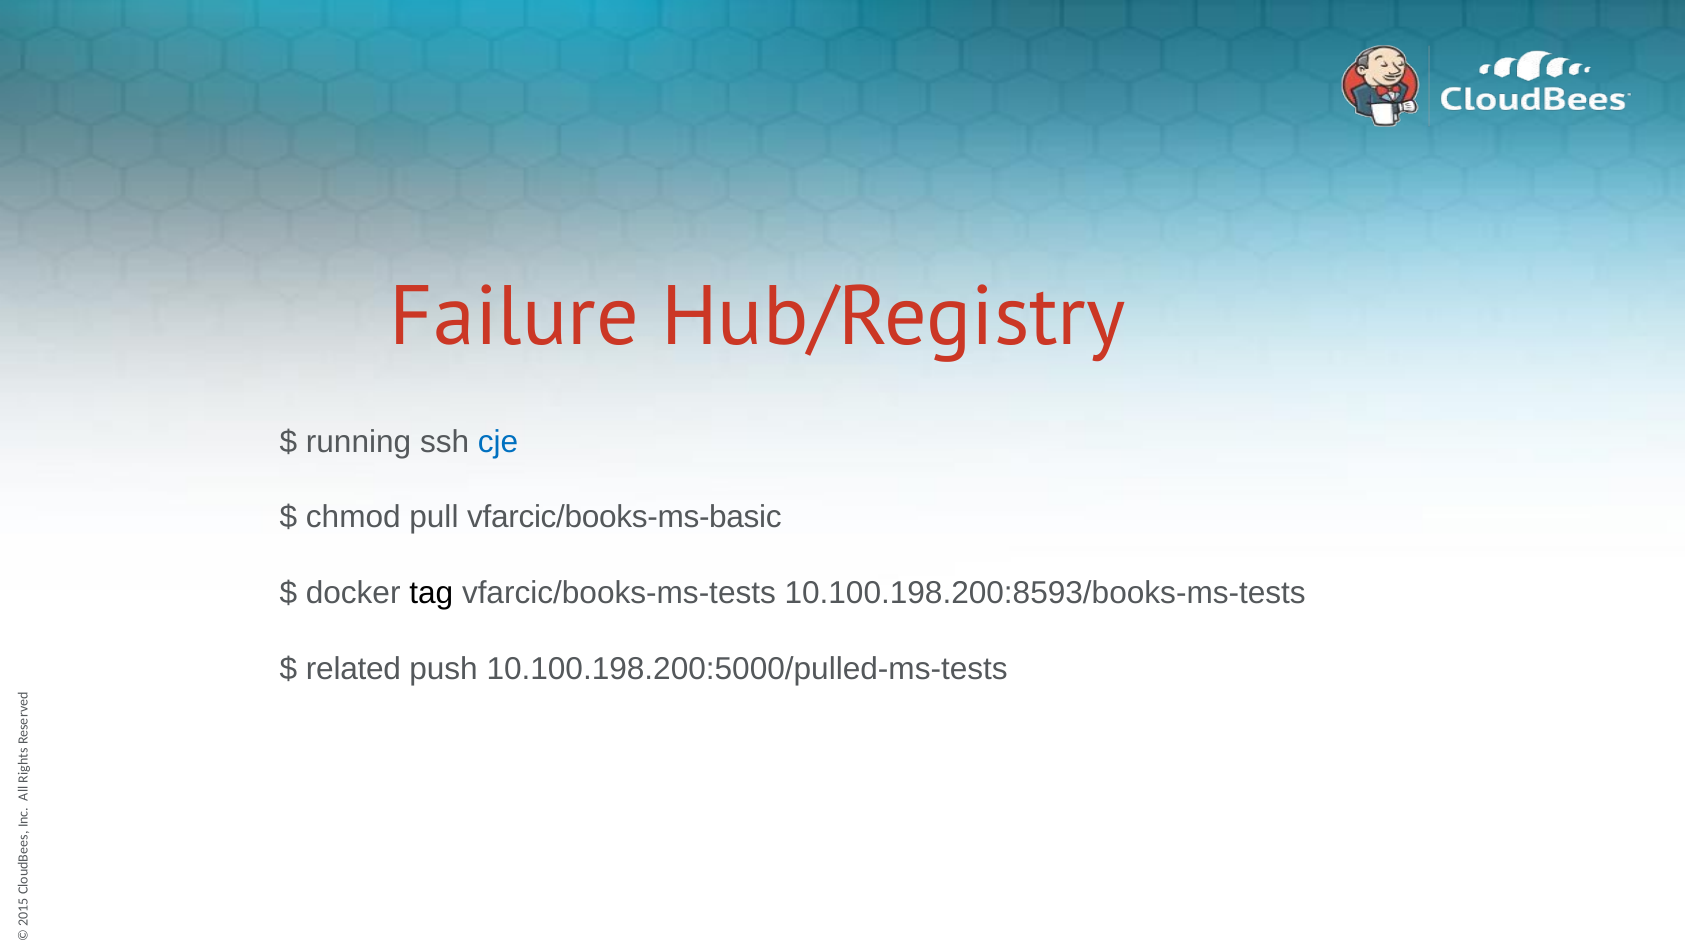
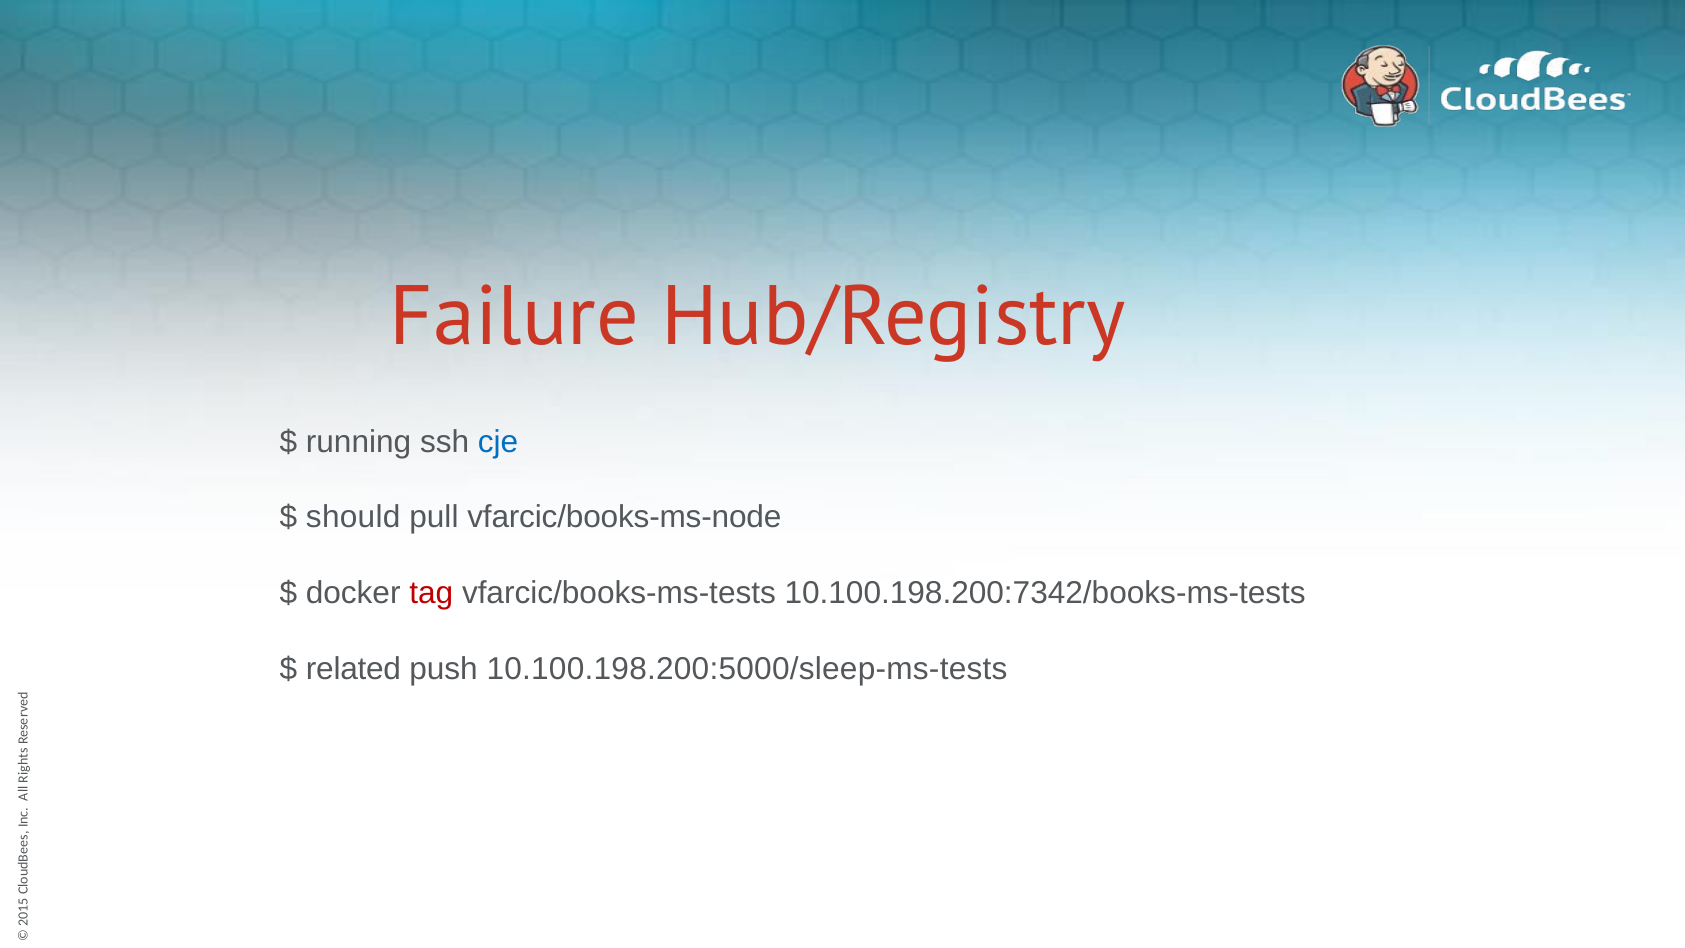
chmod: chmod -> should (353, 517)
vfarcic/books-ms-basic: vfarcic/books-ms-basic -> vfarcic/books-ms-node (624, 517)
tag colour: black -> red (431, 593)
10.100.198.200:8593/books-ms-tests: 10.100.198.200:8593/books-ms-tests -> 10.100.198.200:7342/books-ms-tests (1045, 593)
10.100.198.200:5000/pulled-ms-tests: 10.100.198.200:5000/pulled-ms-tests -> 10.100.198.200:5000/sleep-ms-tests (747, 669)
